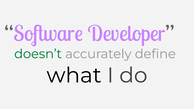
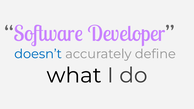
doesn’t colour: green -> blue (38, 54)
